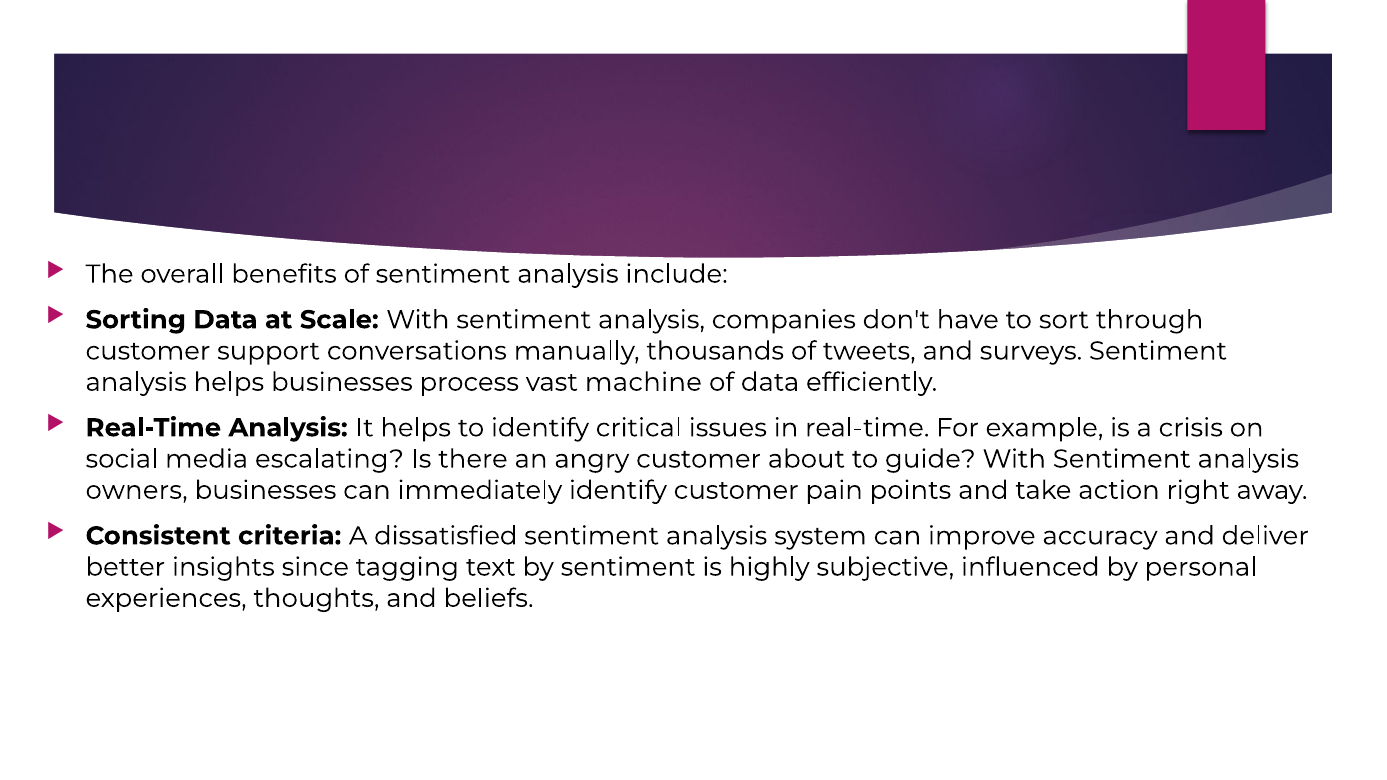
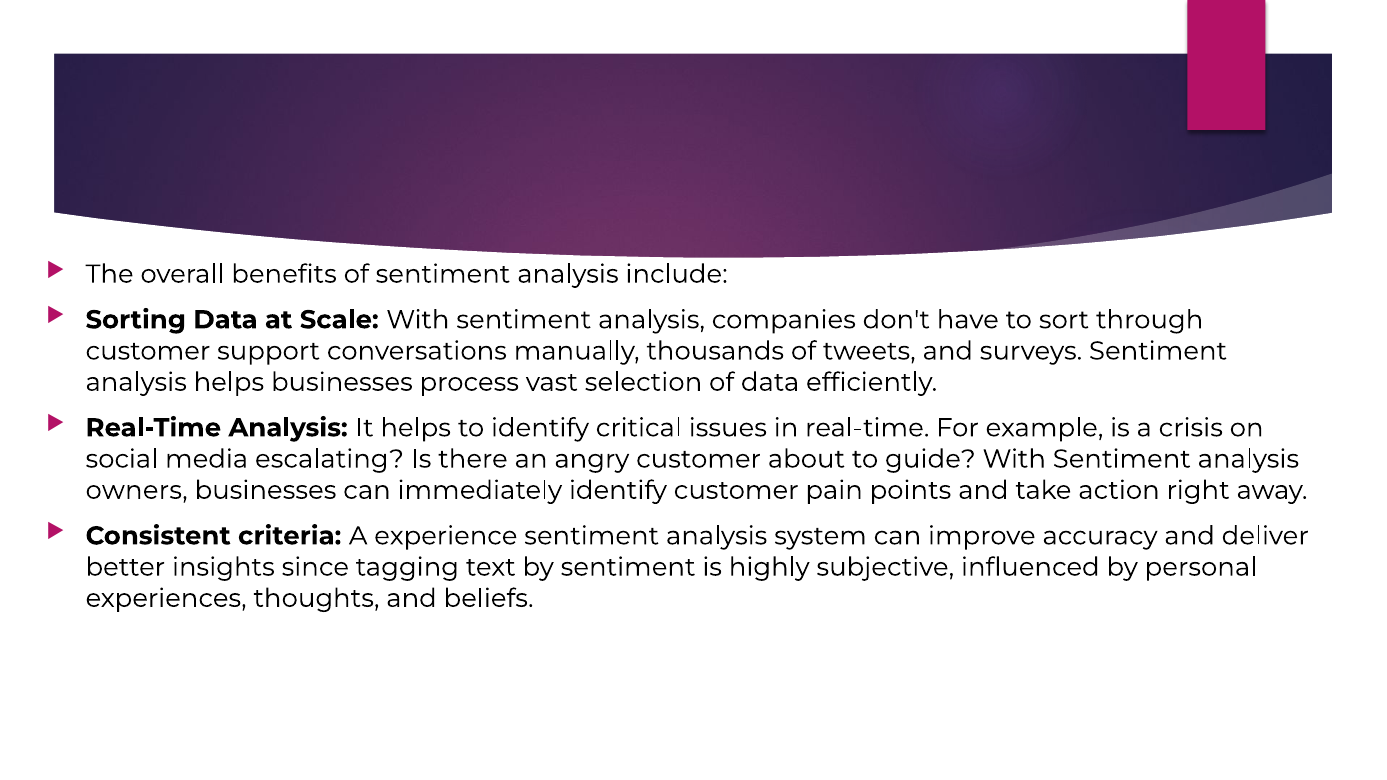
machine: machine -> selection (644, 382)
dissatisfied: dissatisfied -> experience (446, 536)
